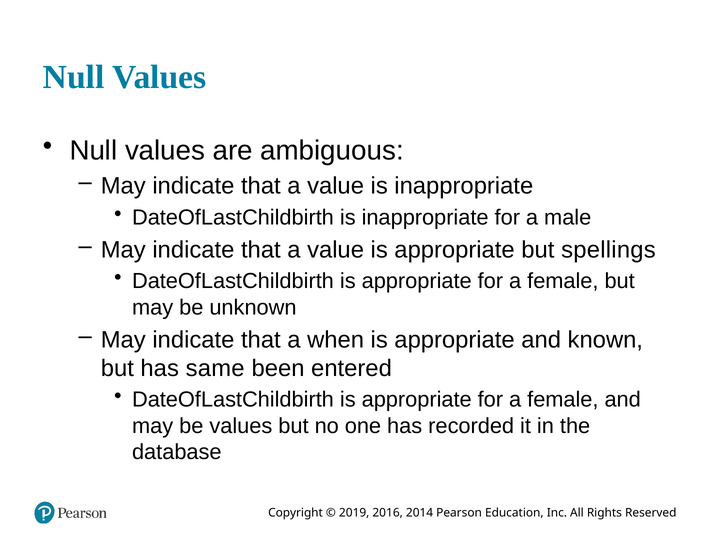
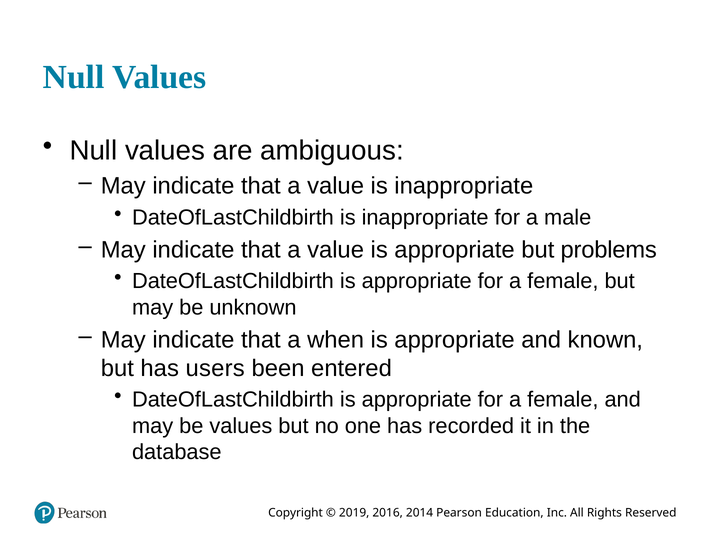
spellings: spellings -> problems (609, 250)
same: same -> users (215, 369)
